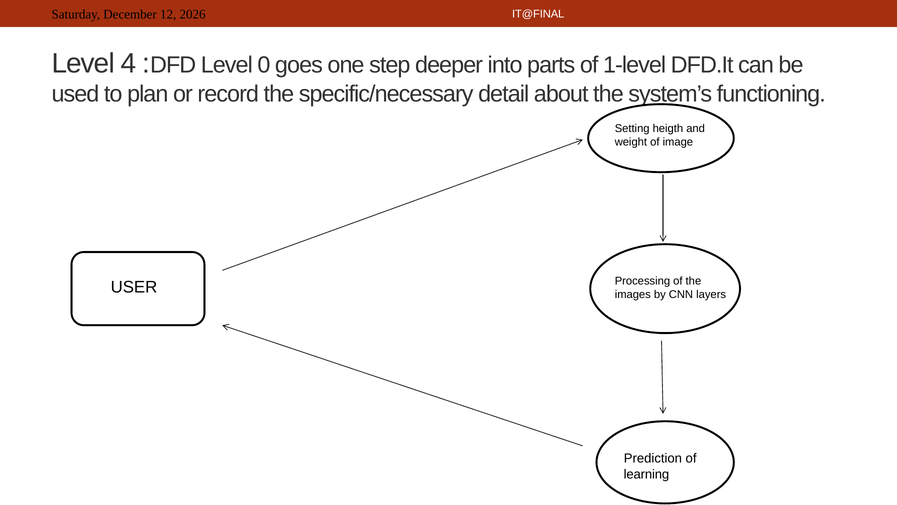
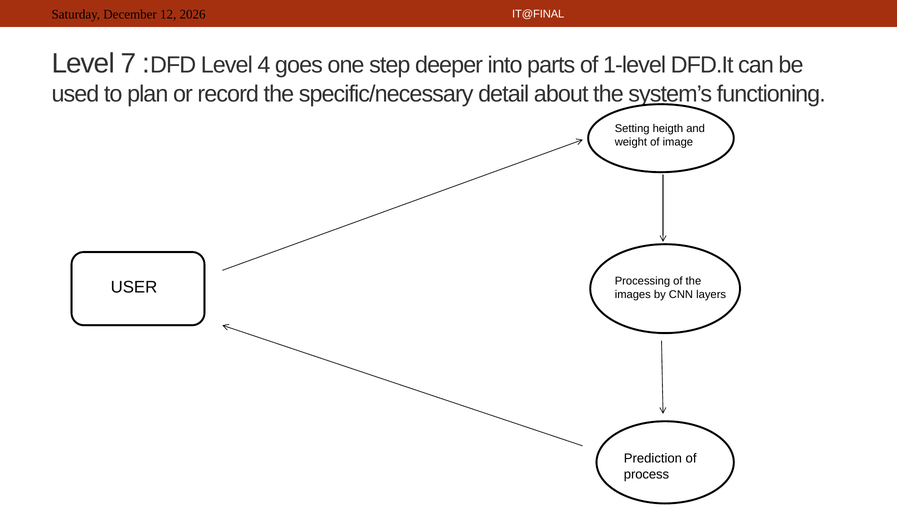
4: 4 -> 7 (129, 64)
0: 0 -> 4 (264, 65)
learning: learning -> process (646, 474)
